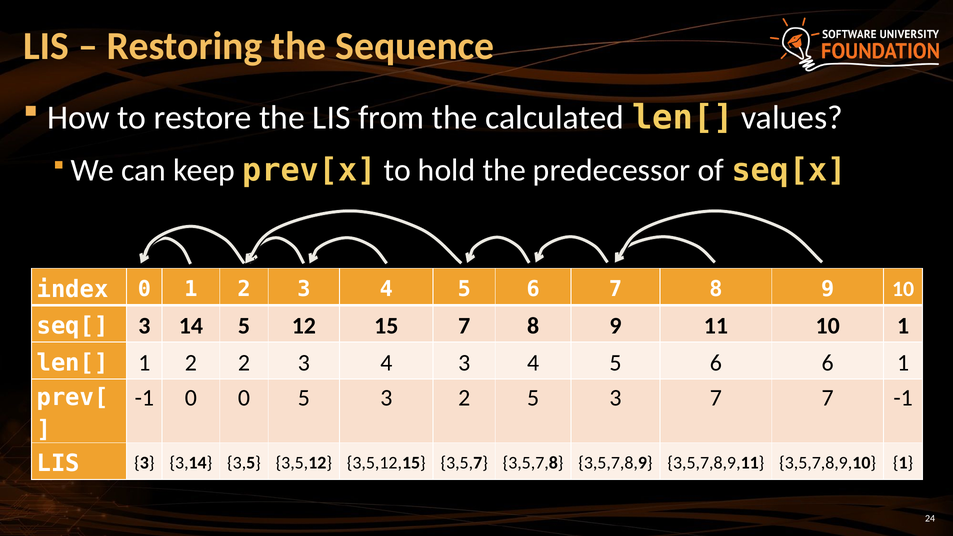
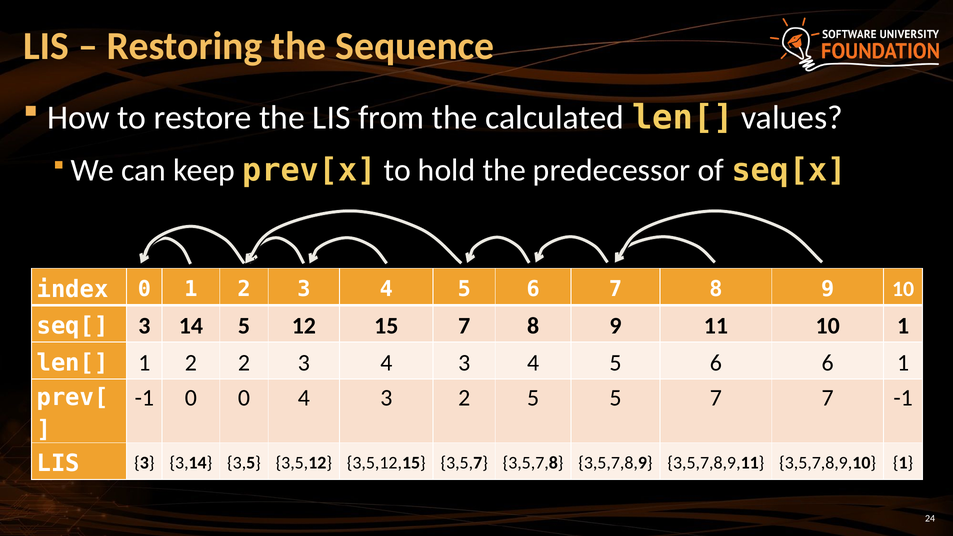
0 5: 5 -> 4 (304, 398)
2 5 3: 3 -> 5 (615, 398)
